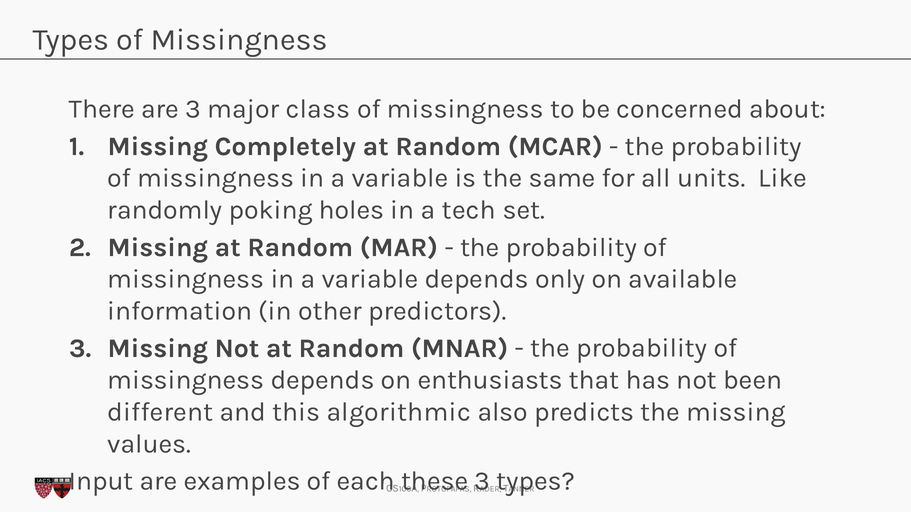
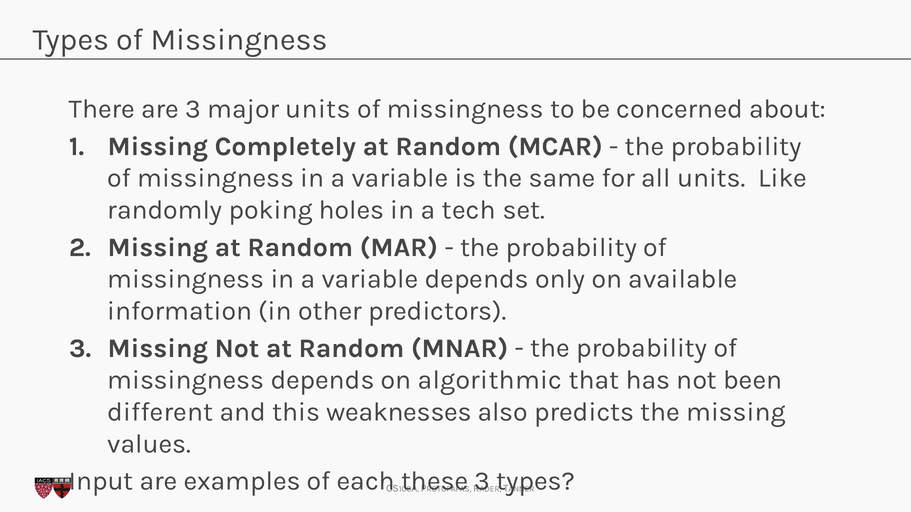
major class: class -> units (318, 109)
enthusiasts: enthusiasts -> algorithmic (490, 380)
algorithmic: algorithmic -> weaknesses (399, 412)
